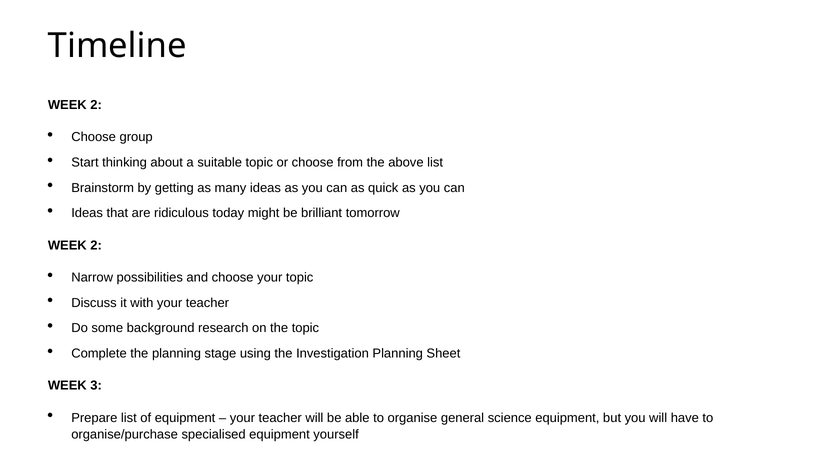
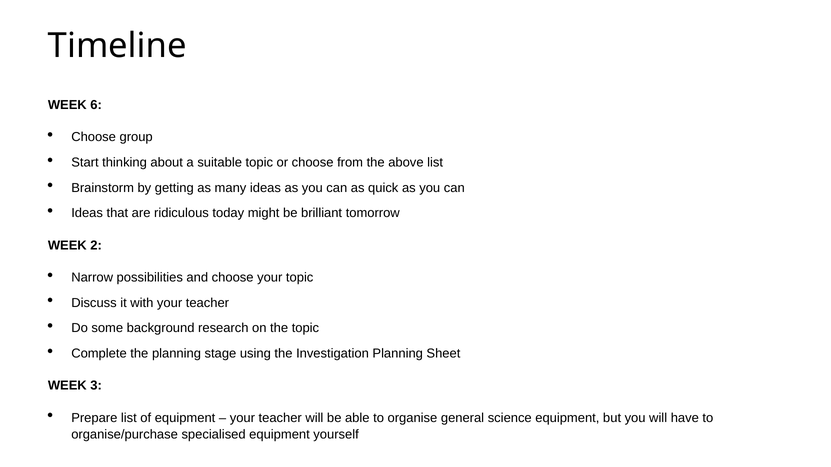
2: 2 -> 6 (96, 105)
